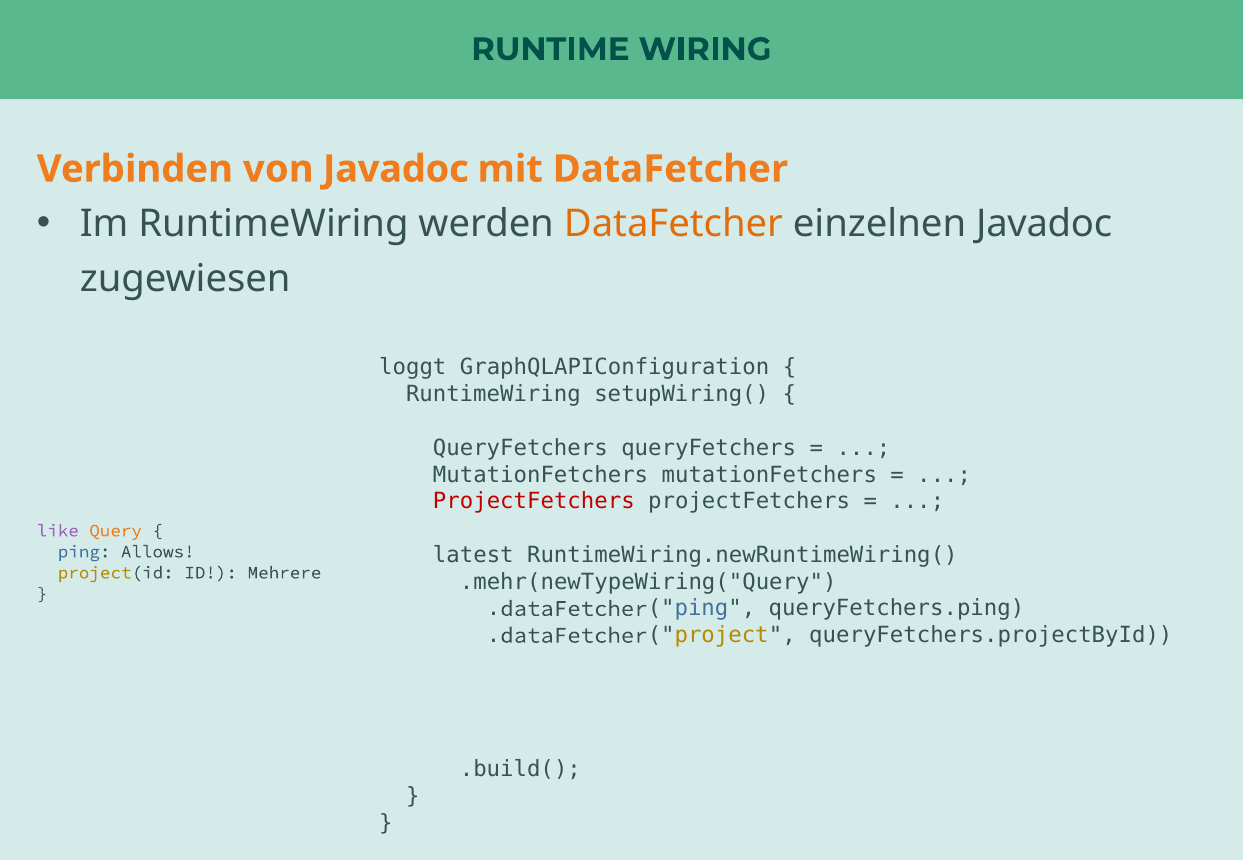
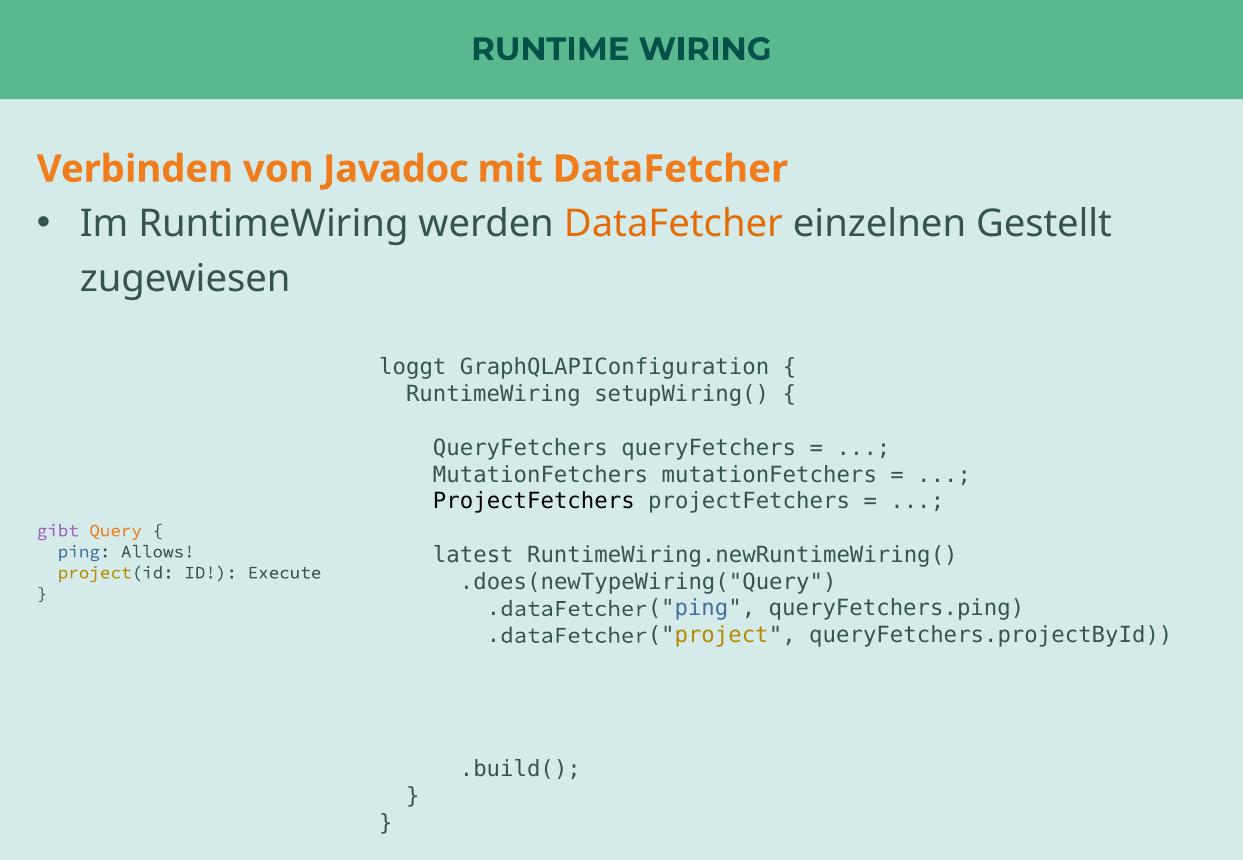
einzelnen Javadoc: Javadoc -> Gestellt (1044, 224)
ProjectFetchers colour: red -> black (534, 502)
like: like -> gibt (58, 531)
Mehrere: Mehrere -> Execute (284, 573)
.mehr(newTypeWiring("Query: .mehr(newTypeWiring("Query -> .does(newTypeWiring("Query (648, 582)
